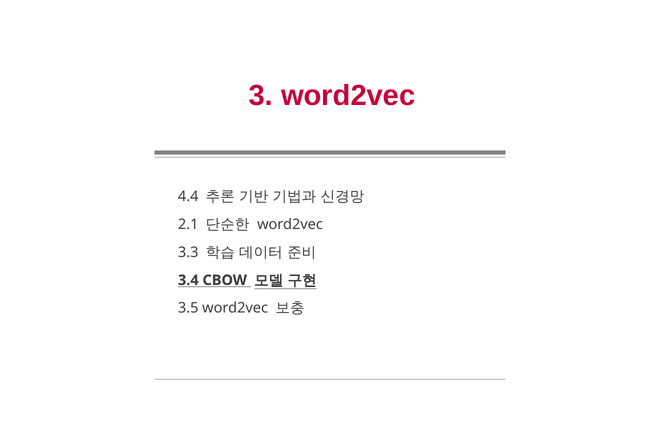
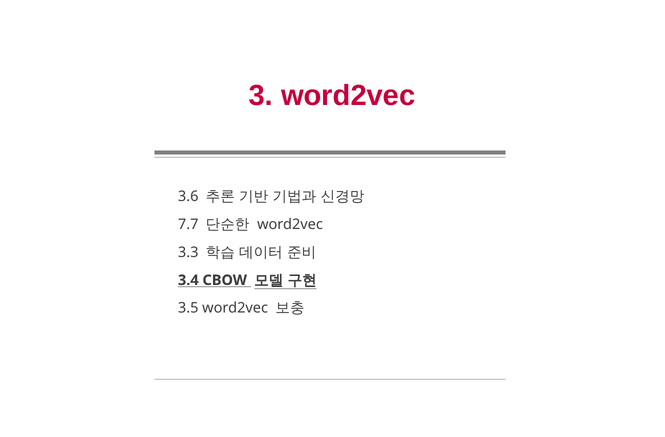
4.4: 4.4 -> 3.6 (188, 197)
2.1: 2.1 -> 7.7 (188, 224)
